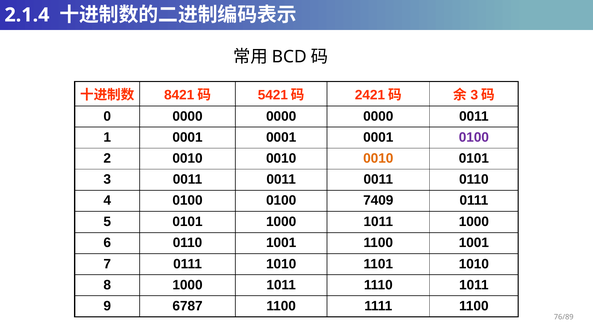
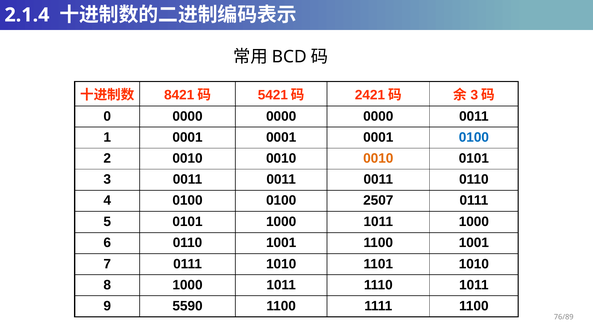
0100 colour: purple -> blue (474, 137)
7409: 7409 -> 2507 (378, 200)
6787: 6787 -> 5590 (188, 306)
